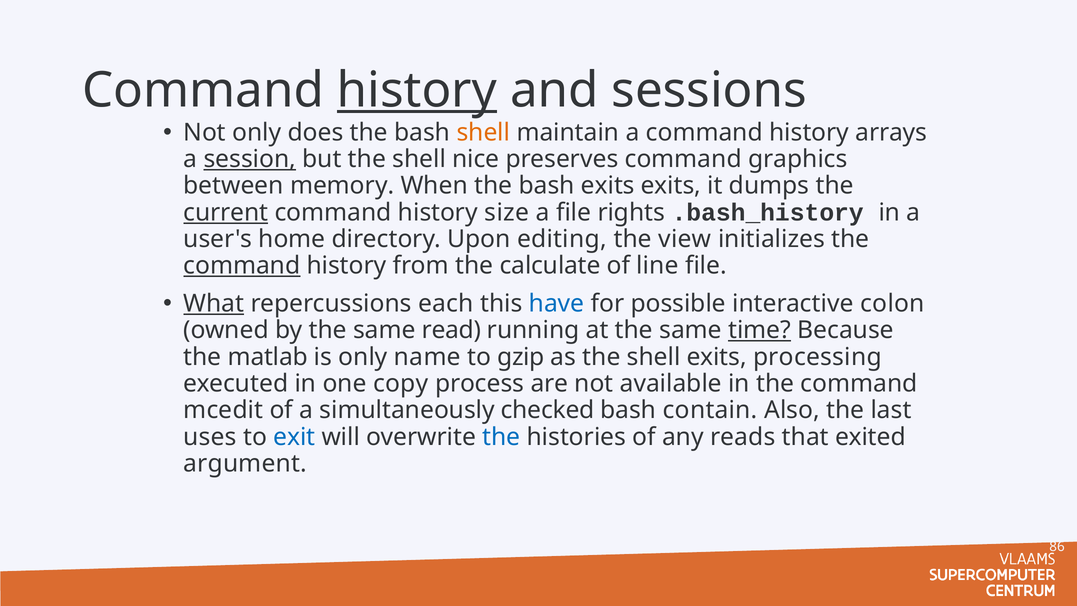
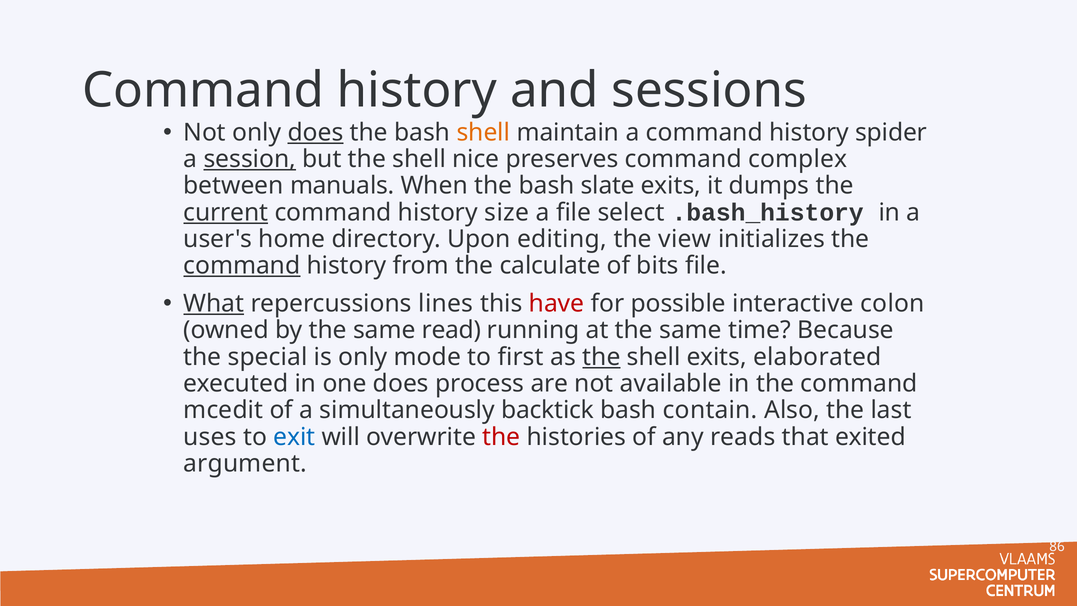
history underline: present -> none (417, 90)
does underline: none -> present (316, 132)
arrays: arrays -> spider (891, 132)
graphics: graphics -> complex (798, 159)
memory: memory -> manuals (342, 186)
bash exits: exits -> slate (608, 186)
rights: rights -> select (631, 212)
line: line -> bits (658, 266)
each: each -> lines (446, 304)
have colour: blue -> red (557, 304)
time underline: present -> none (760, 330)
matlab: matlab -> special (268, 357)
name: name -> mode (427, 357)
gzip: gzip -> first (521, 357)
the underline: none -> present (601, 357)
processing: processing -> elaborated (817, 357)
one copy: copy -> does (401, 383)
checked: checked -> backtick (548, 410)
the colour: blue -> red (501, 437)
